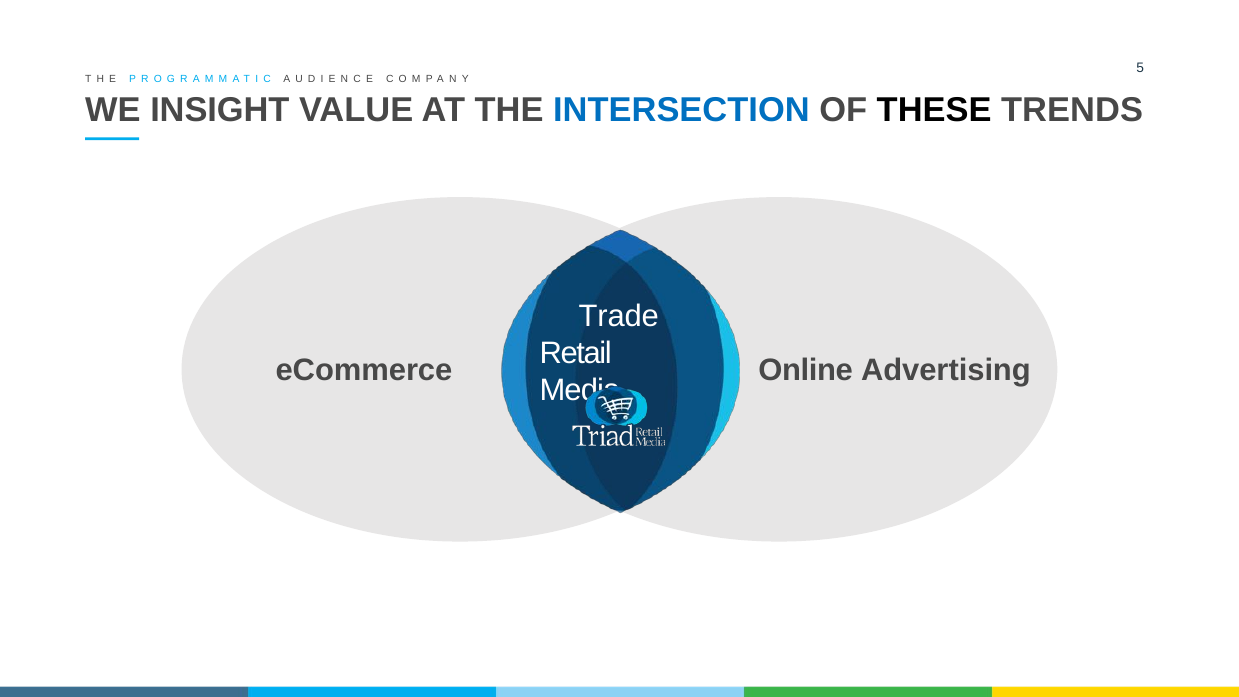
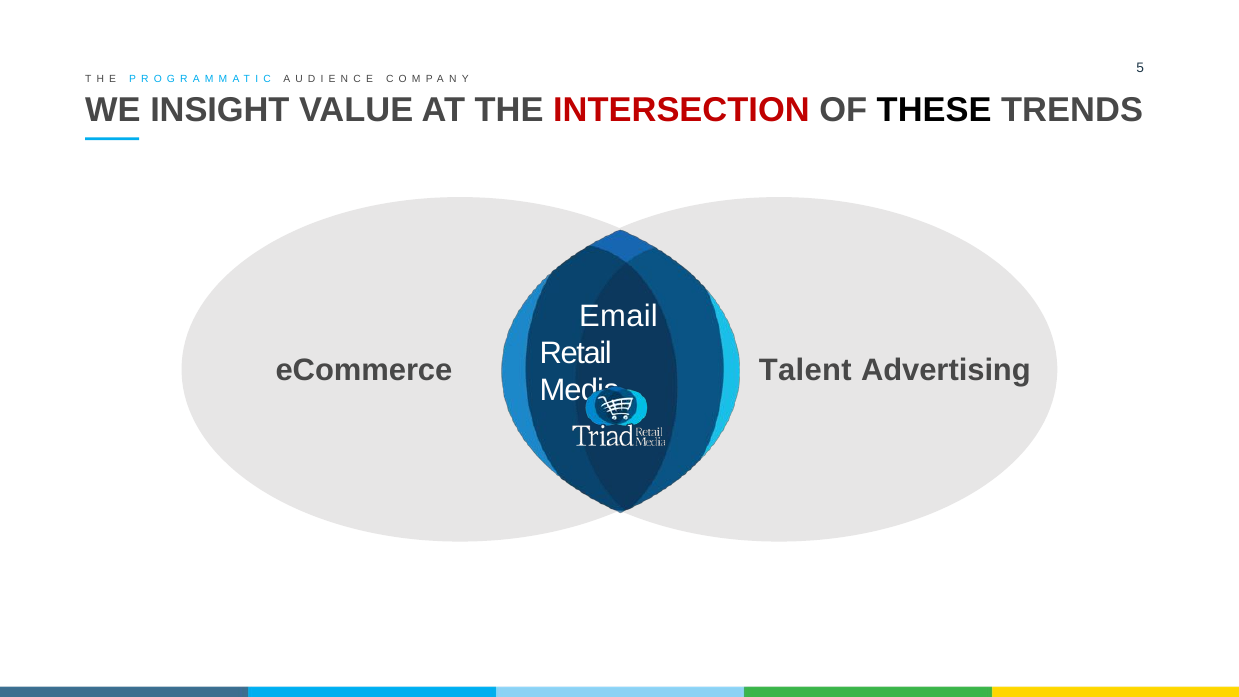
INTERSECTION colour: blue -> red (681, 110)
Trade: Trade -> Email (619, 316)
Online: Online -> Talent (805, 371)
